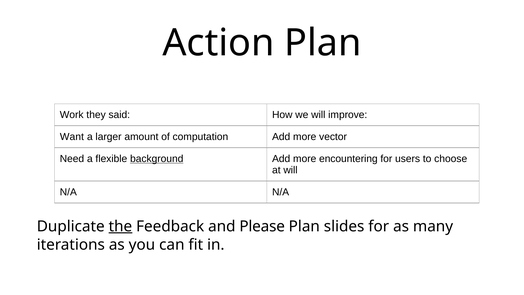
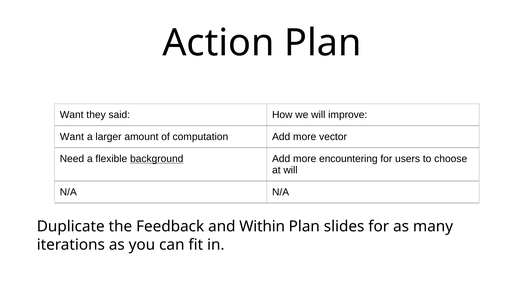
Work: Work -> Want (72, 115)
the underline: present -> none (120, 226)
Please: Please -> Within (262, 226)
